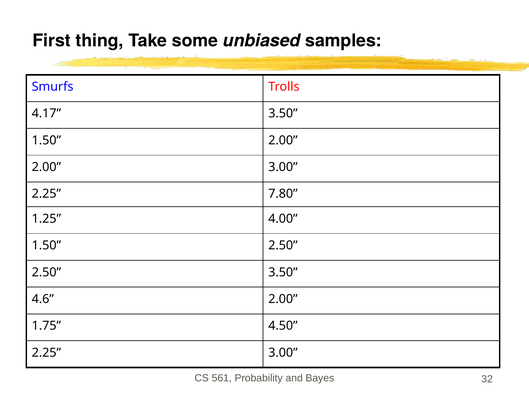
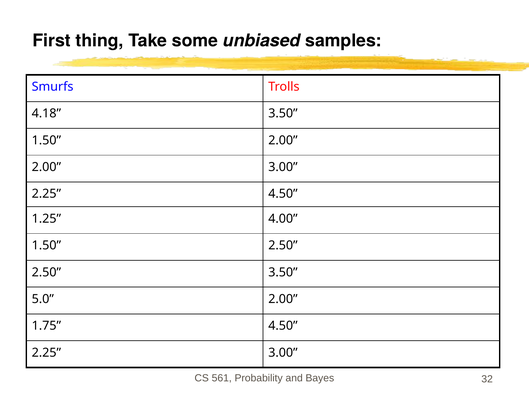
4.17: 4.17 -> 4.18 (46, 114)
2.25 7.80: 7.80 -> 4.50 (283, 194)
4.6: 4.6 -> 5.0 (43, 300)
